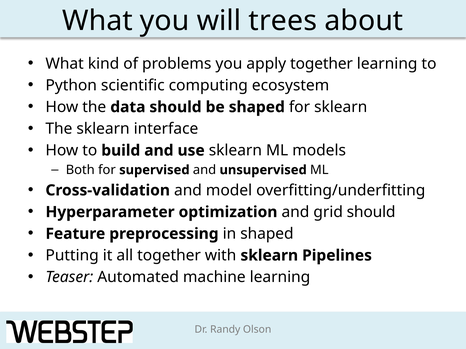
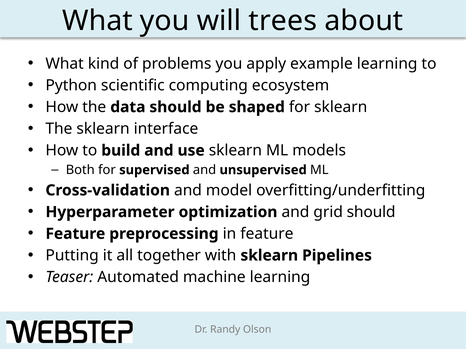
apply together: together -> example (321, 64)
in shaped: shaped -> feature (267, 234)
